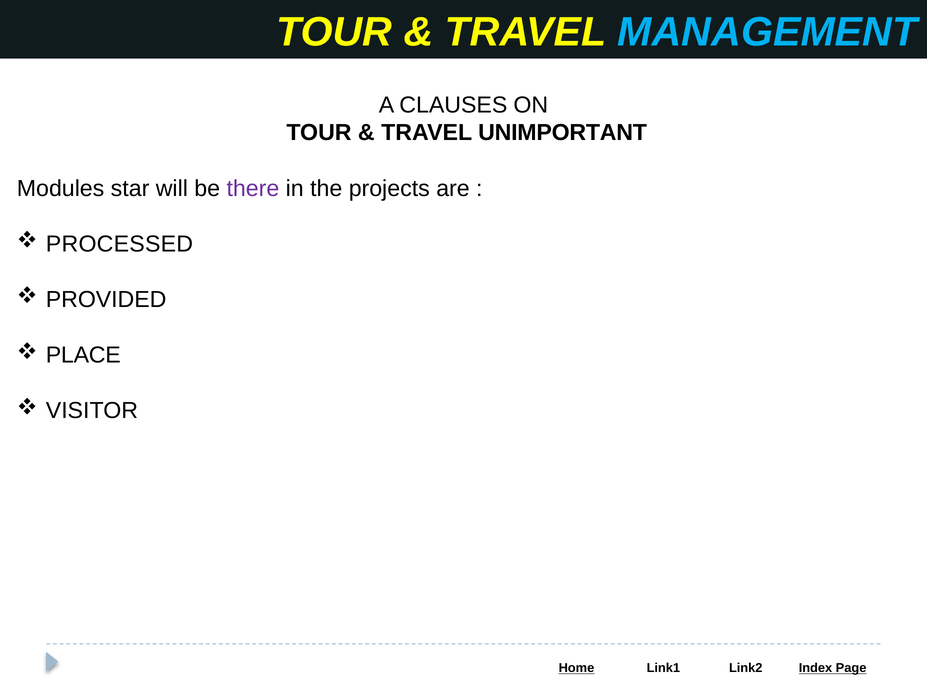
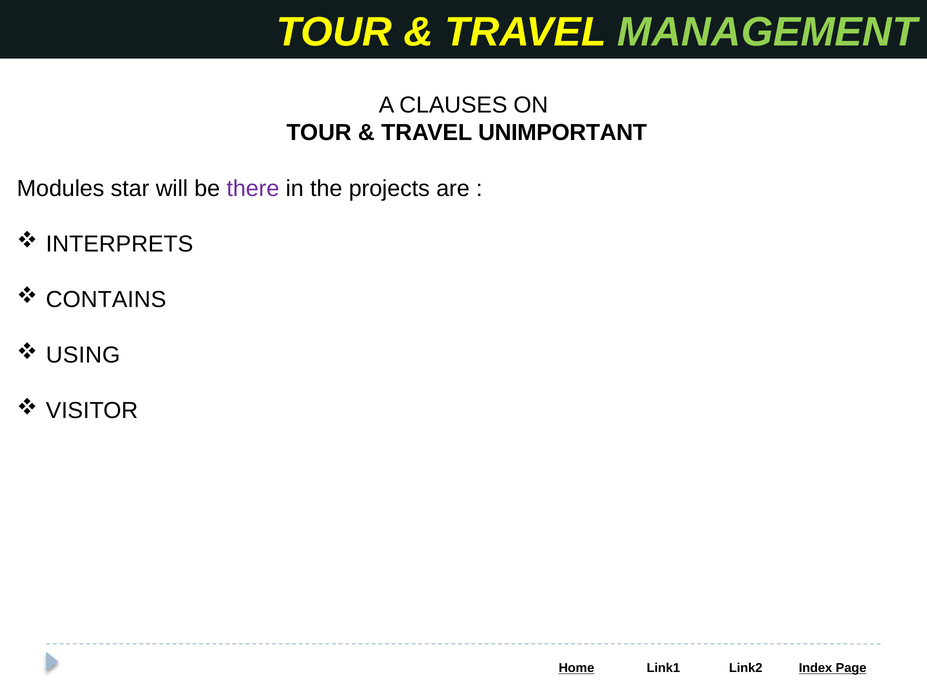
MANAGEMENT colour: light blue -> light green (767, 32)
PROCESSED: PROCESSED -> INTERPRETS (120, 244)
PROVIDED: PROVIDED -> CONTAINS (106, 300)
PLACE: PLACE -> USING (83, 355)
